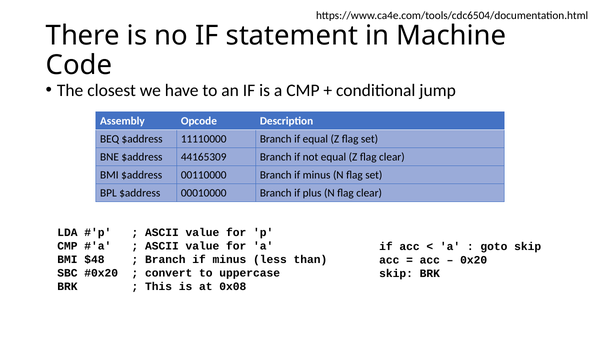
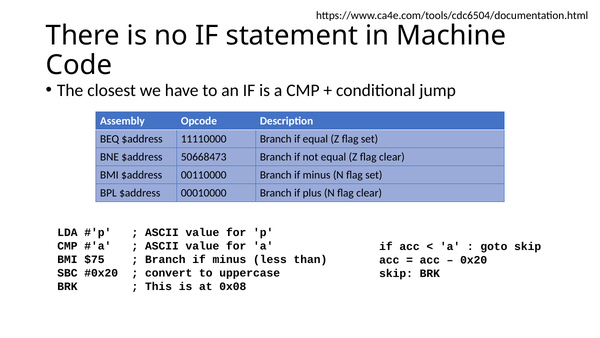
44165309: 44165309 -> 50668473 (204, 157)
$48: $48 -> $75 (94, 259)
